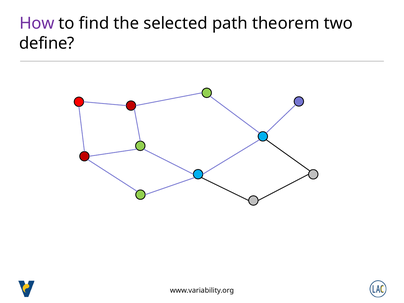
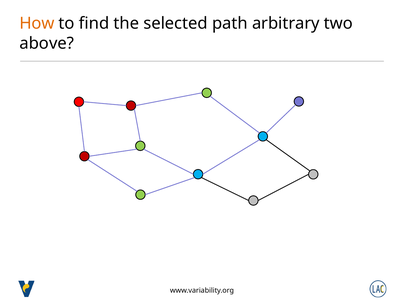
How colour: purple -> orange (37, 23)
theorem: theorem -> arbitrary (286, 23)
define: define -> above (47, 43)
